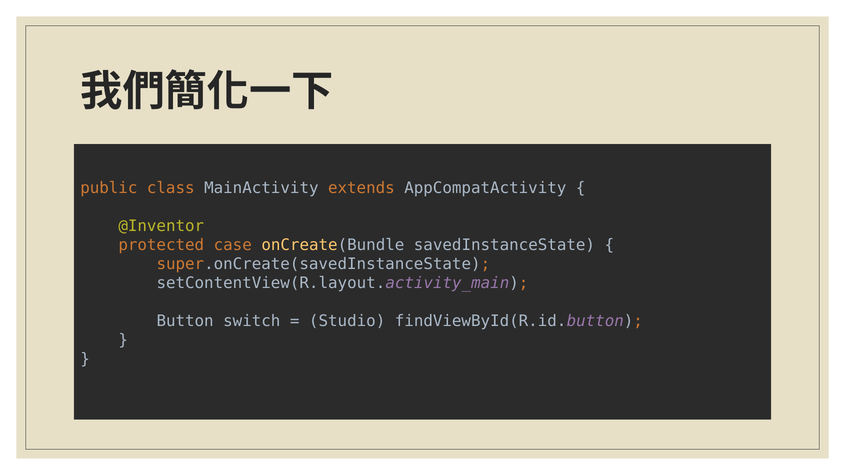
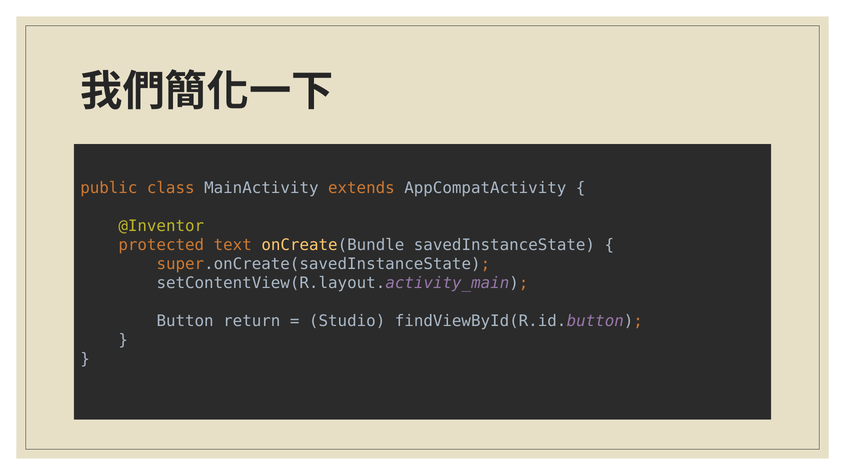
case: case -> text (233, 245)
switch: switch -> return (252, 321)
